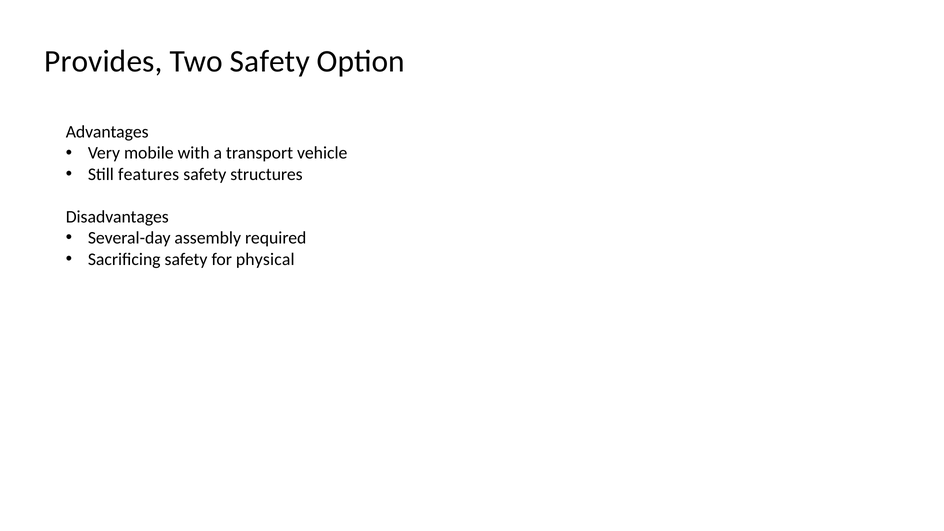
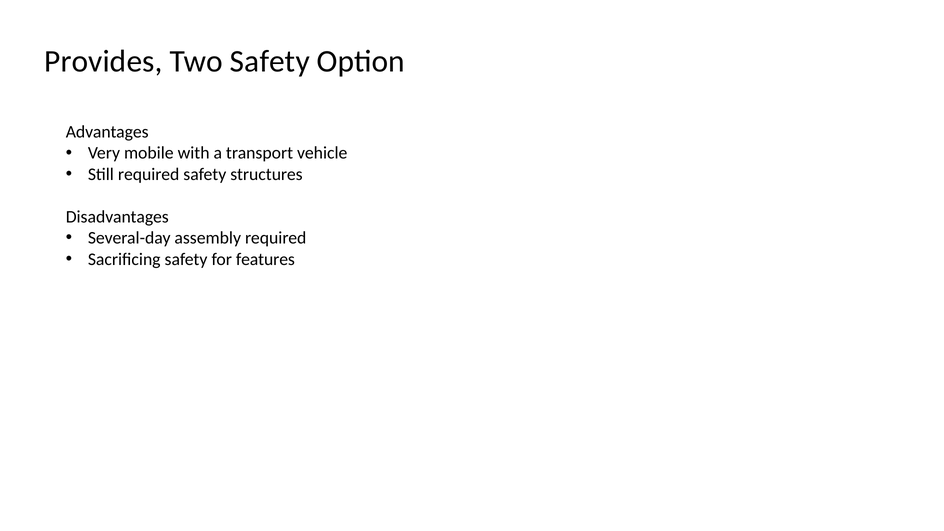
Still features: features -> required (149, 174)
physical: physical -> features (265, 259)
